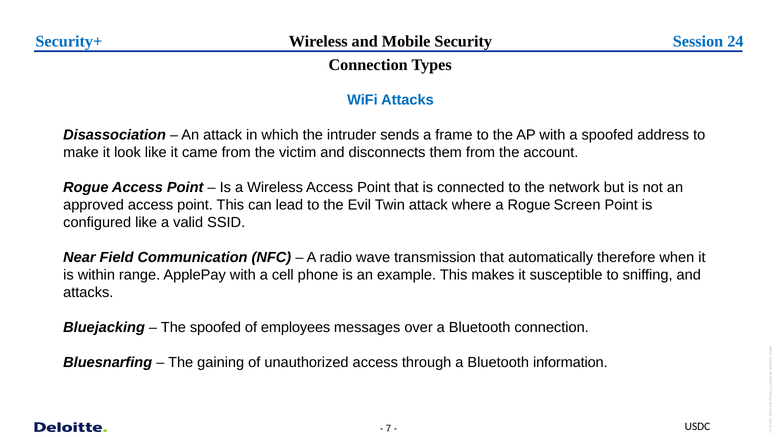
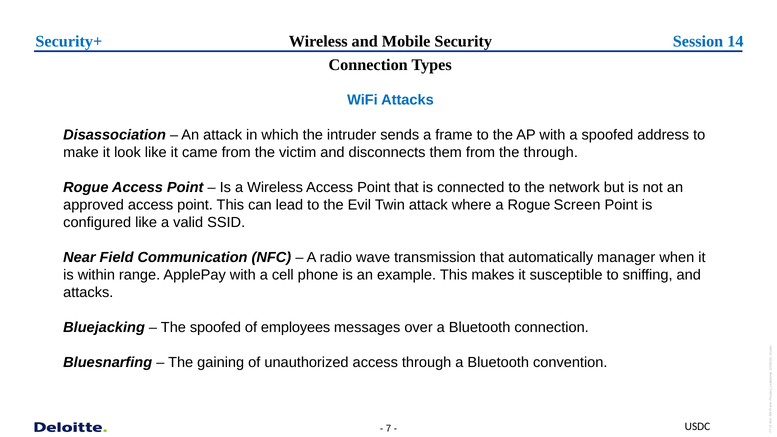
24: 24 -> 14 (735, 41)
the account: account -> through (551, 152)
therefore: therefore -> manager (626, 257)
information: information -> convention (570, 362)
